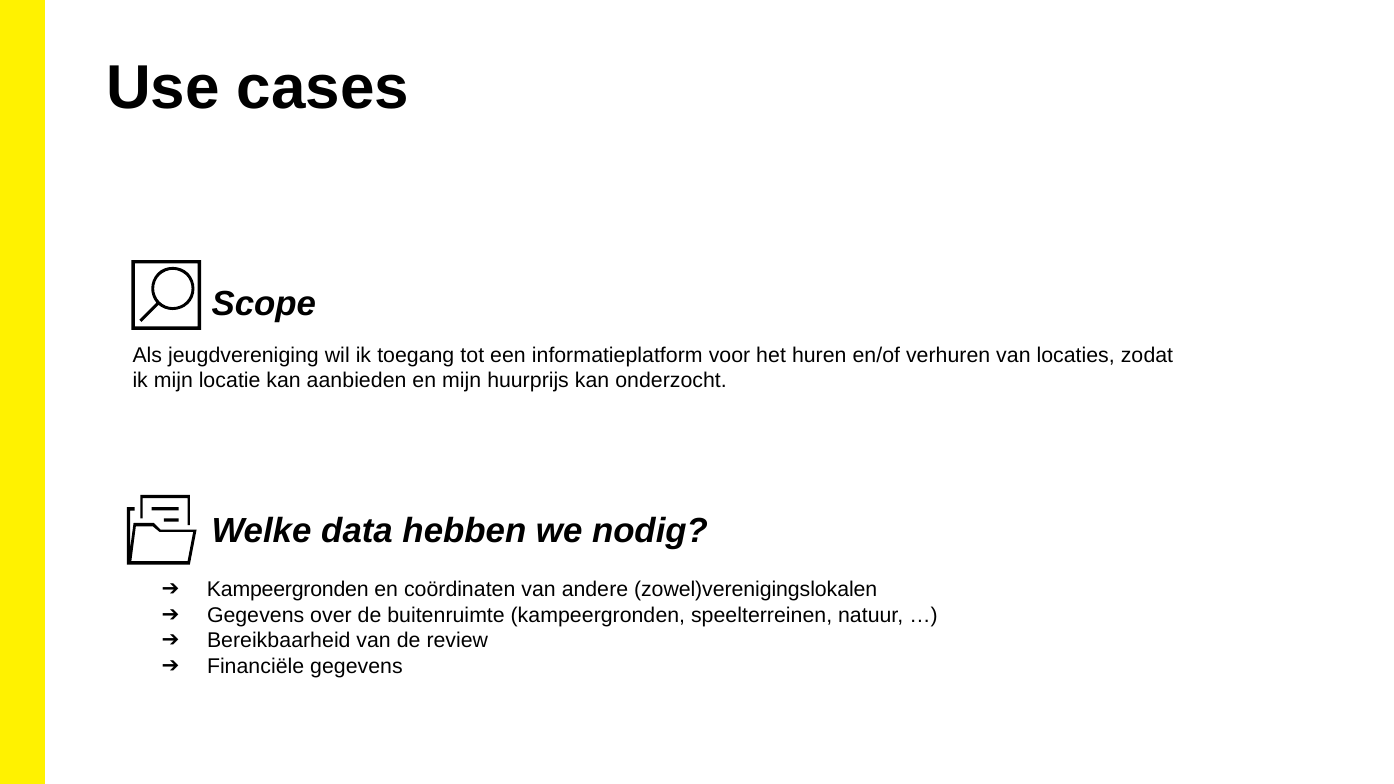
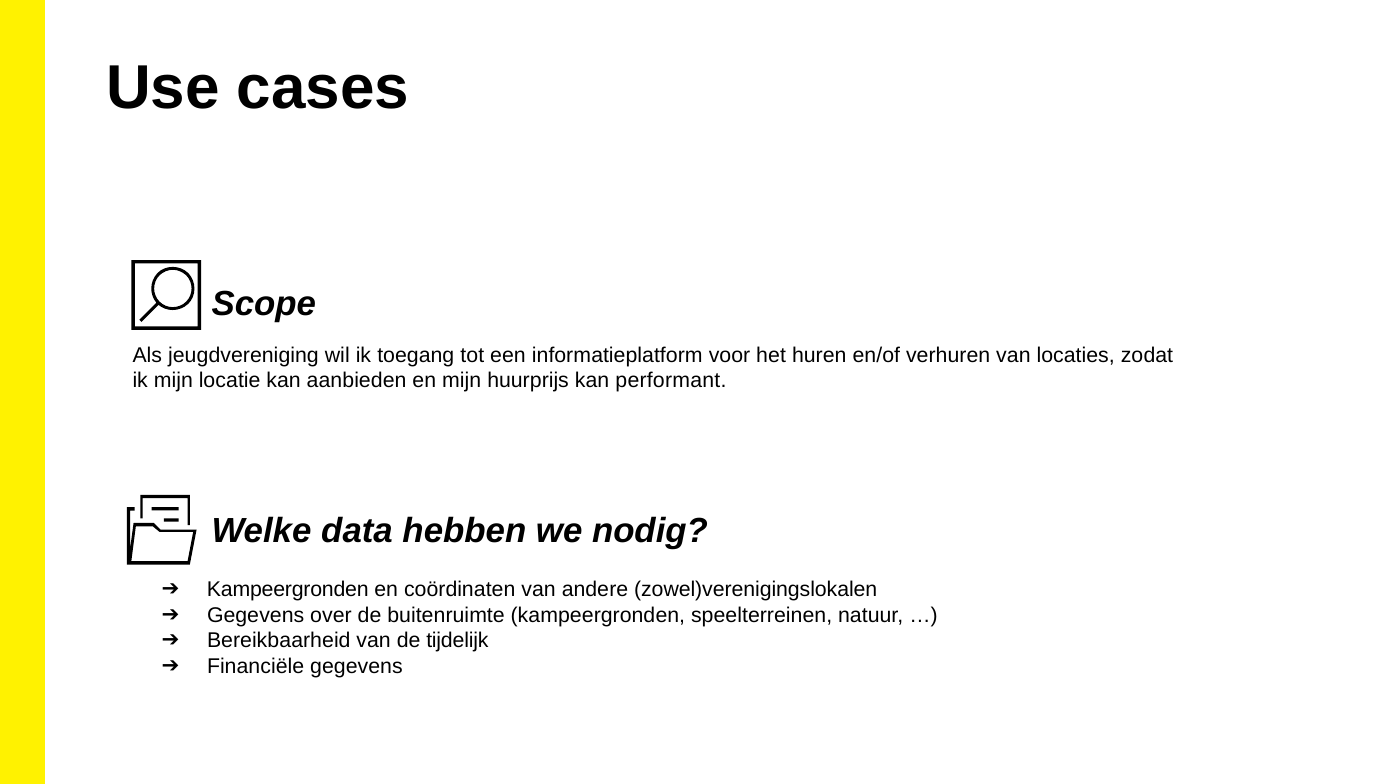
onderzocht: onderzocht -> performant (671, 381)
review: review -> tijdelijk (457, 641)
